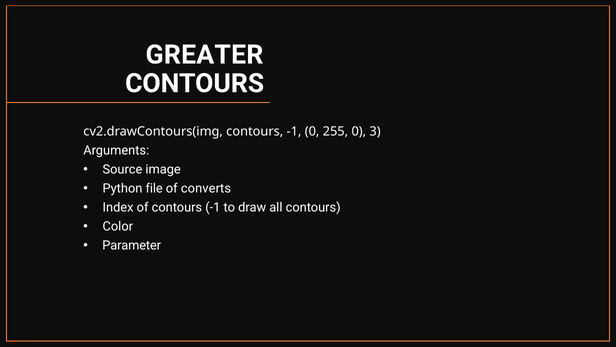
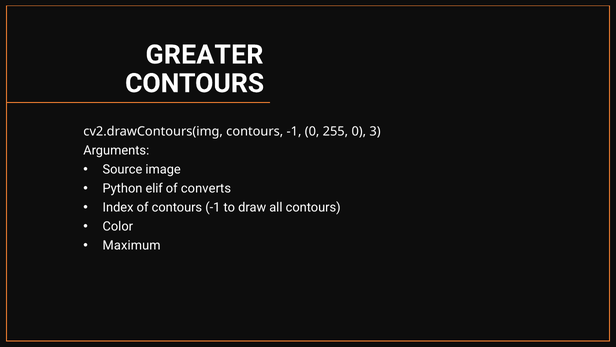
file: file -> elif (154, 188)
Parameter: Parameter -> Maximum (132, 245)
